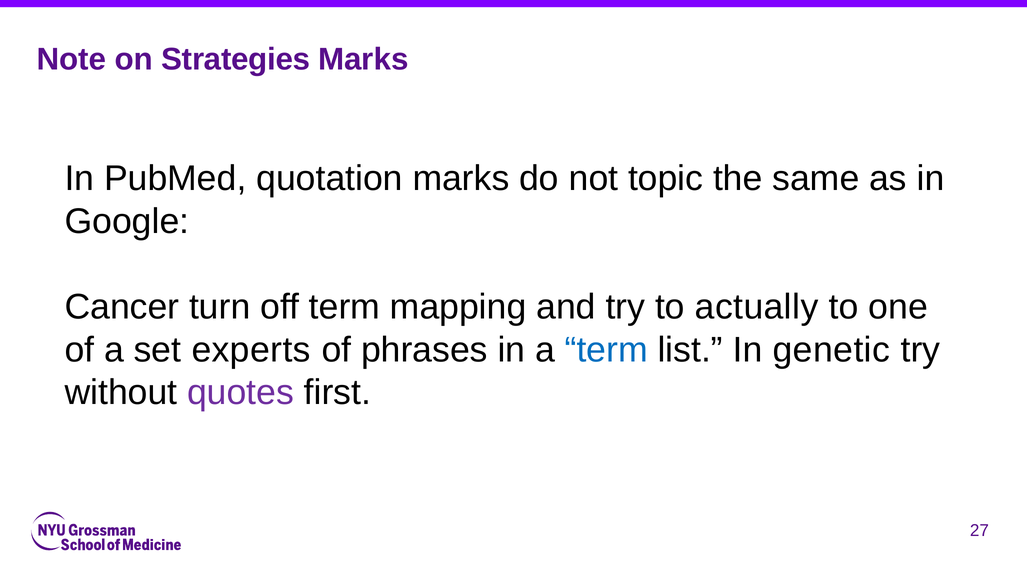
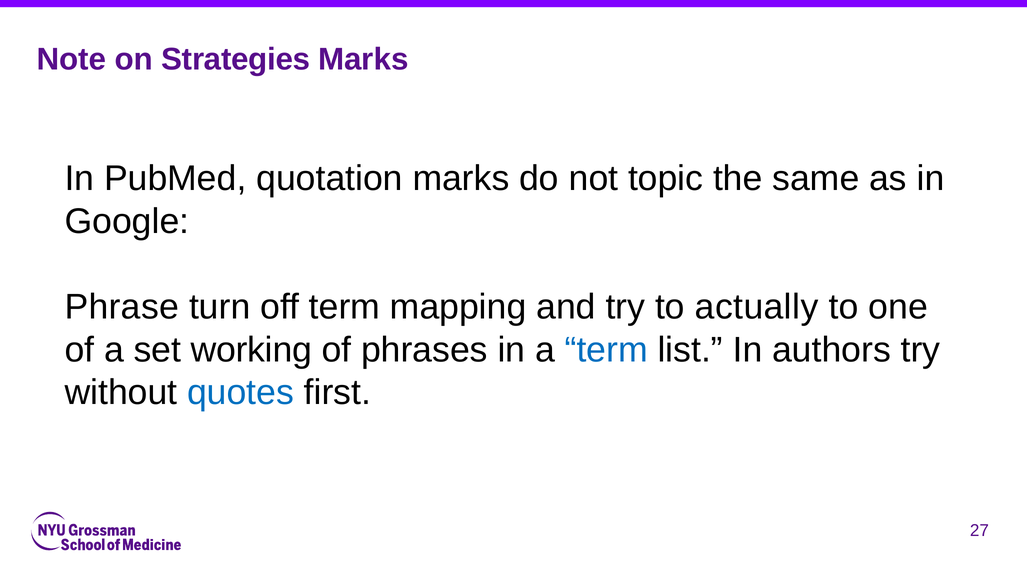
Cancer: Cancer -> Phrase (122, 307)
experts: experts -> working (251, 350)
genetic: genetic -> authors (831, 350)
quotes colour: purple -> blue (241, 392)
